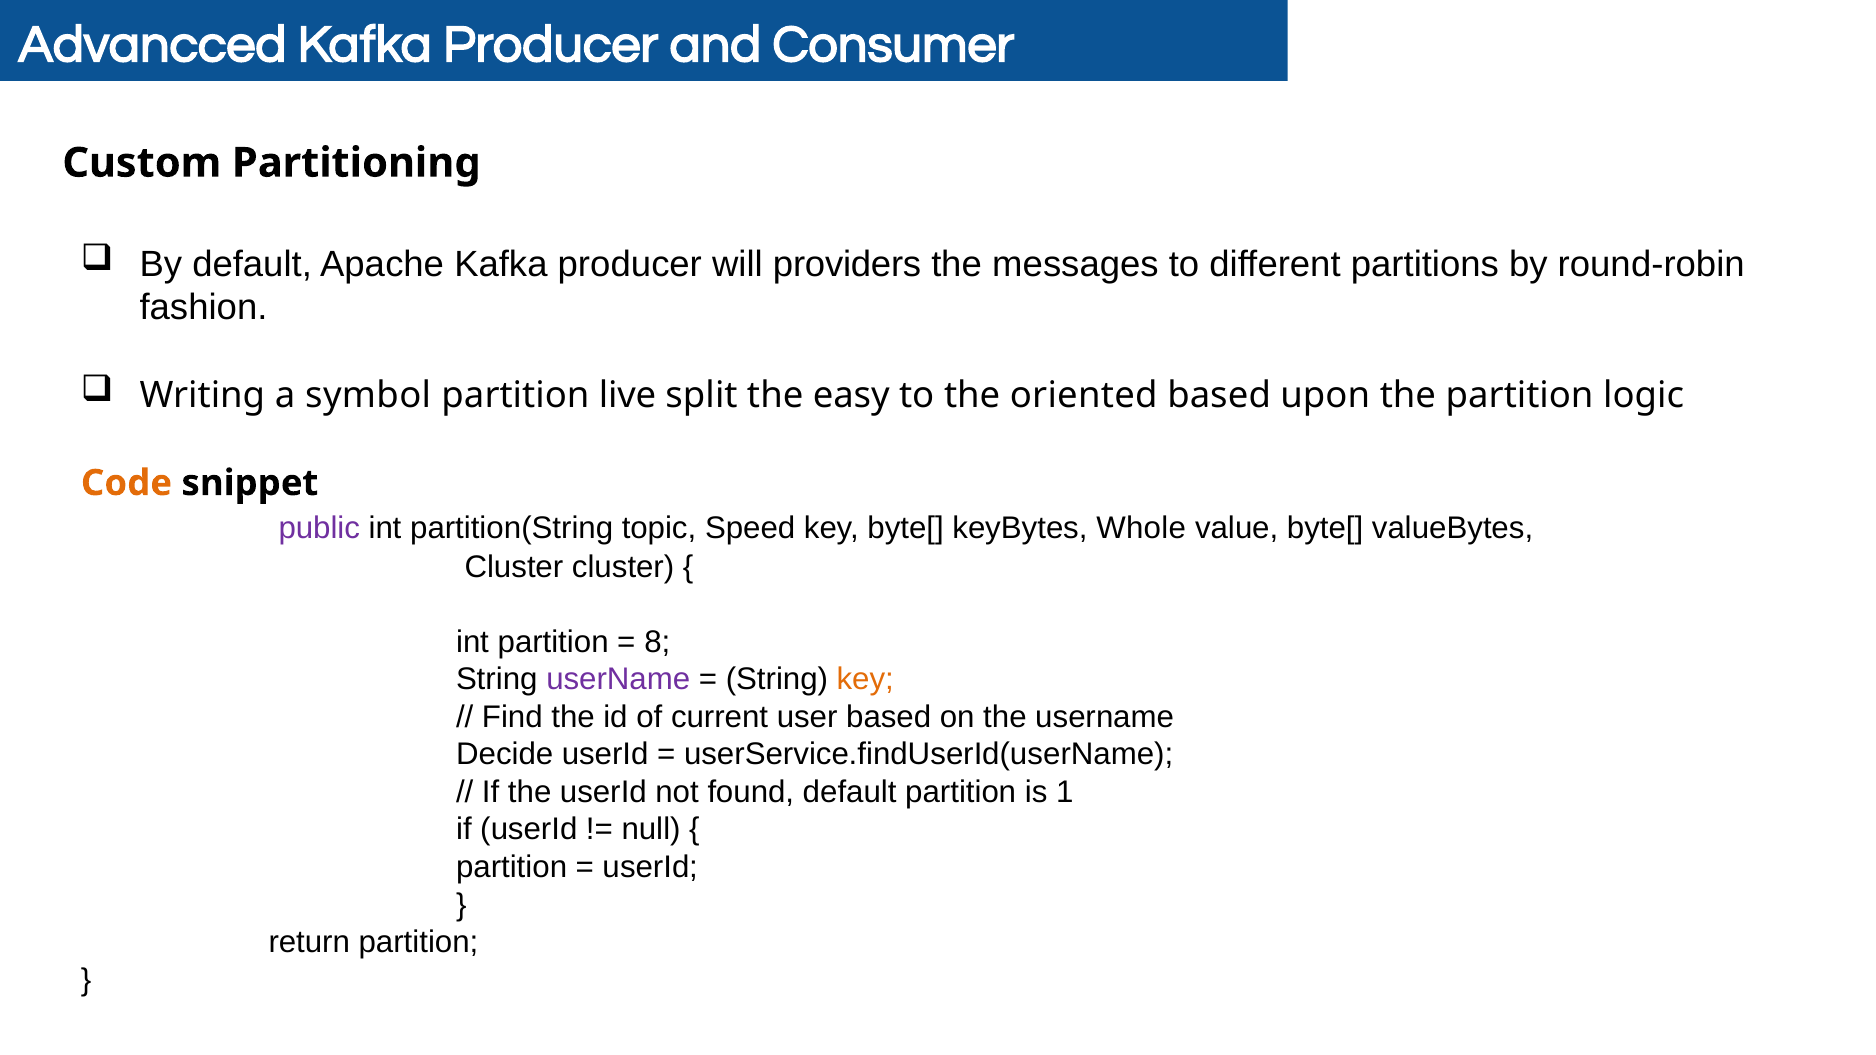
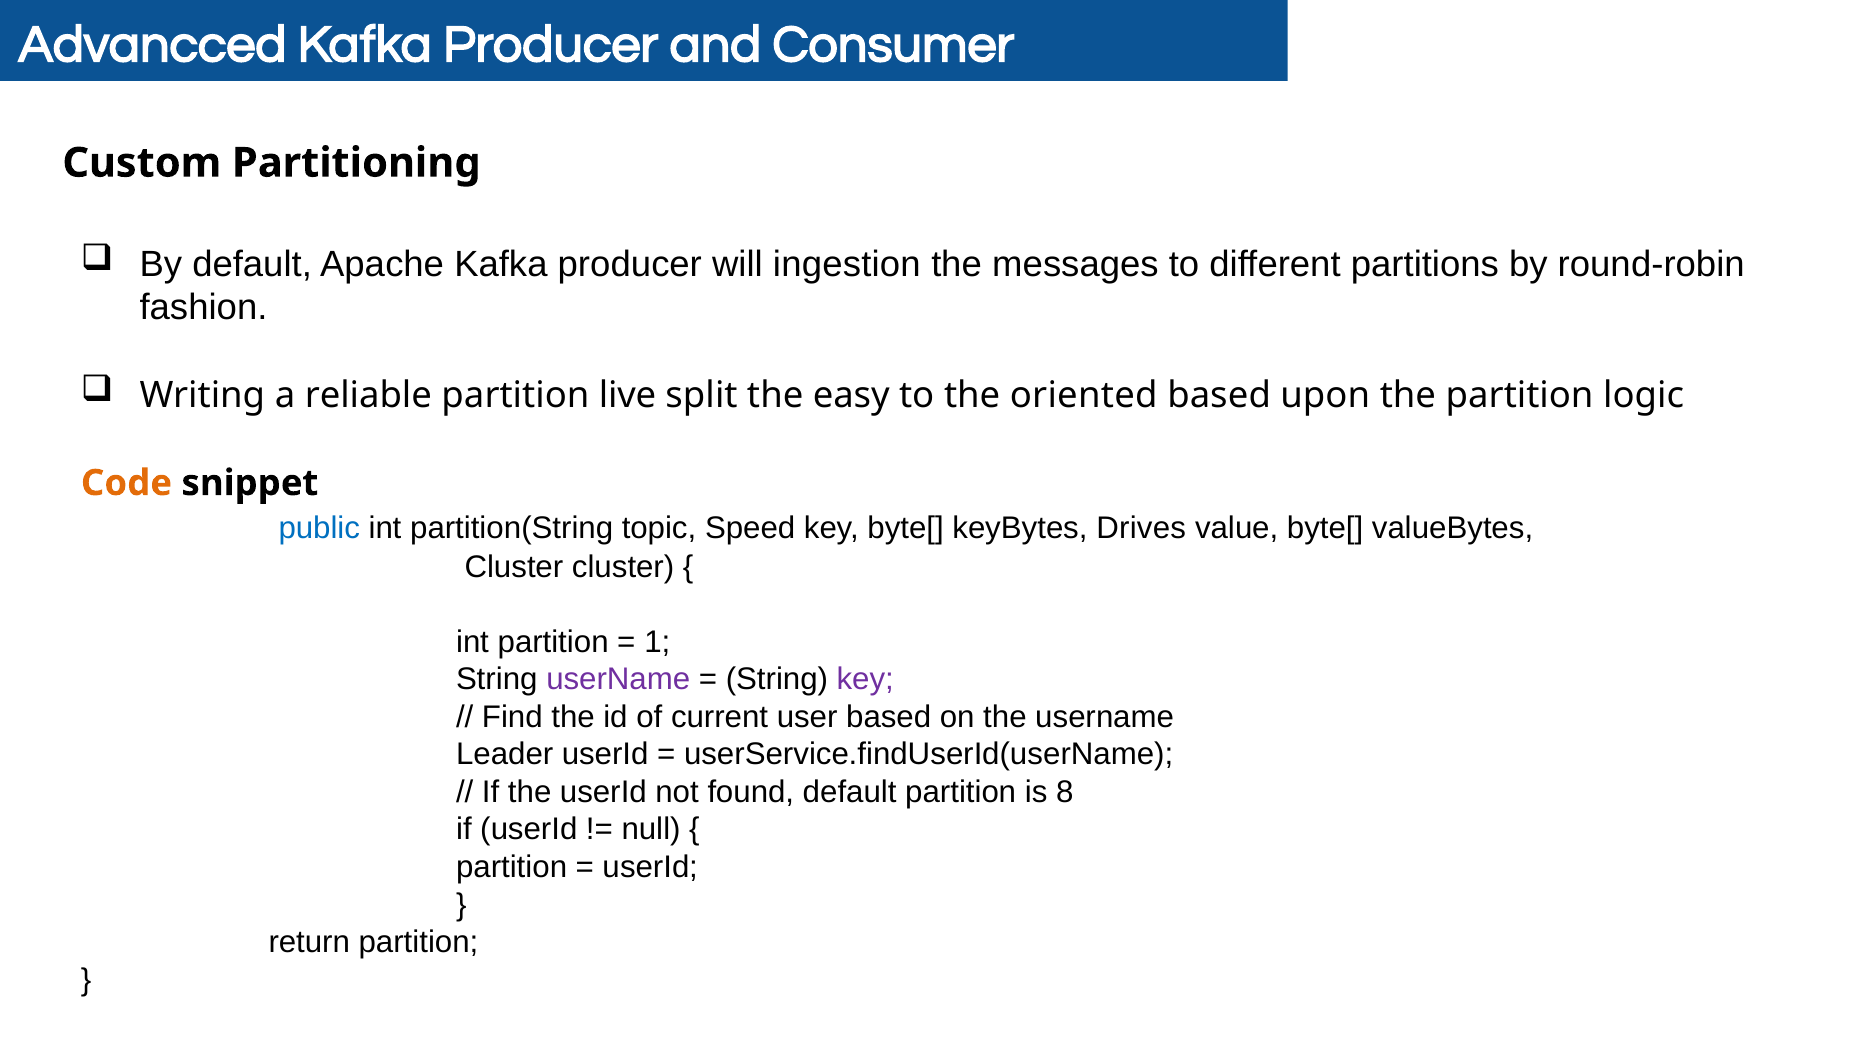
providers: providers -> ingestion (847, 264)
symbol: symbol -> reliable (368, 396)
public colour: purple -> blue (319, 529)
Whole: Whole -> Drives (1141, 529)
8: 8 -> 1 (657, 642)
key colour: orange -> purple (865, 680)
Decide: Decide -> Leader (505, 755)
1: 1 -> 8 (1065, 792)
